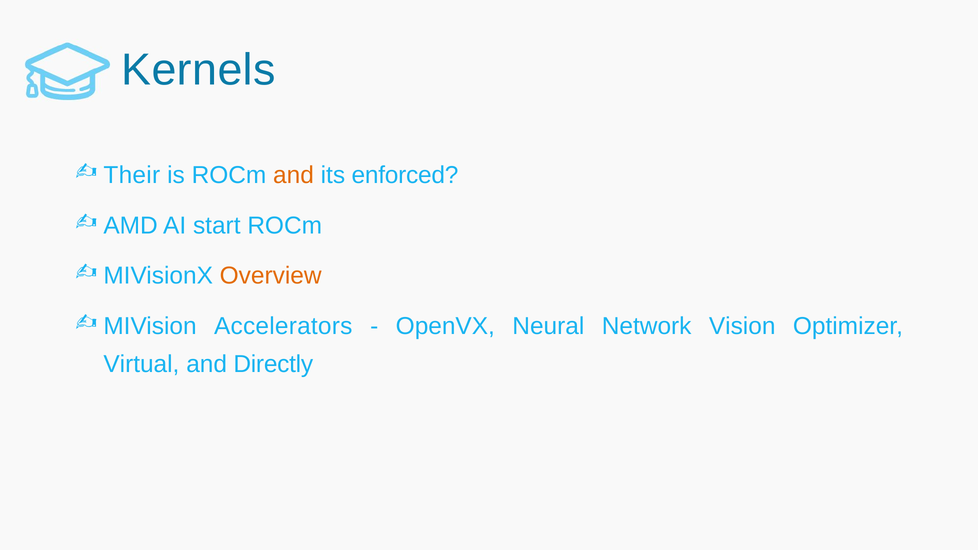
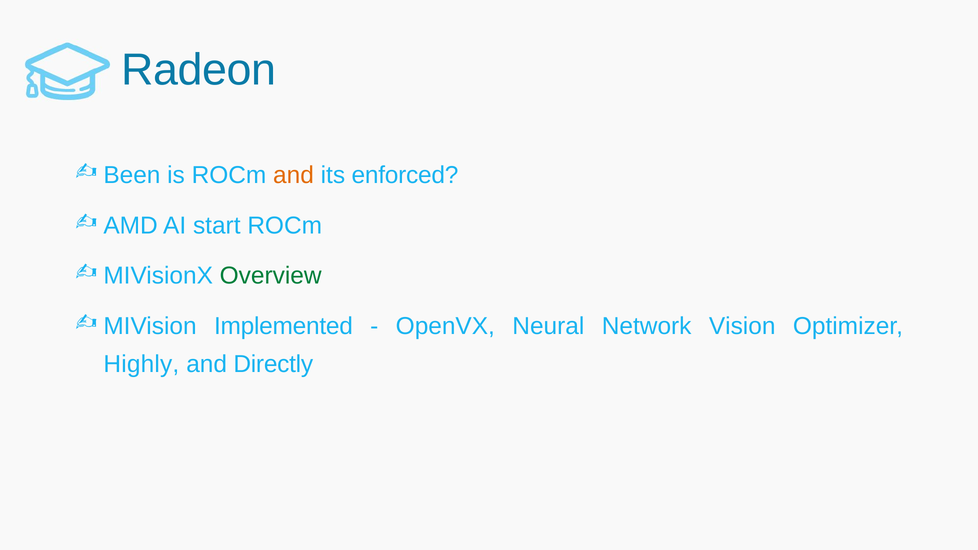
Kernels: Kernels -> Radeon (199, 70)
Their: Their -> Been (132, 175)
Overview colour: orange -> green (271, 276)
Accelerators: Accelerators -> Implemented (283, 326)
Virtual: Virtual -> Highly (141, 364)
